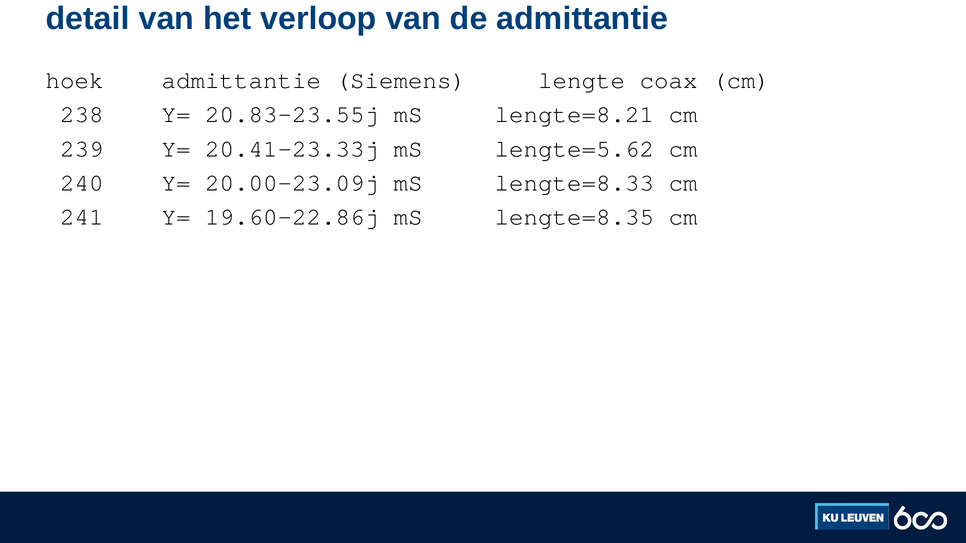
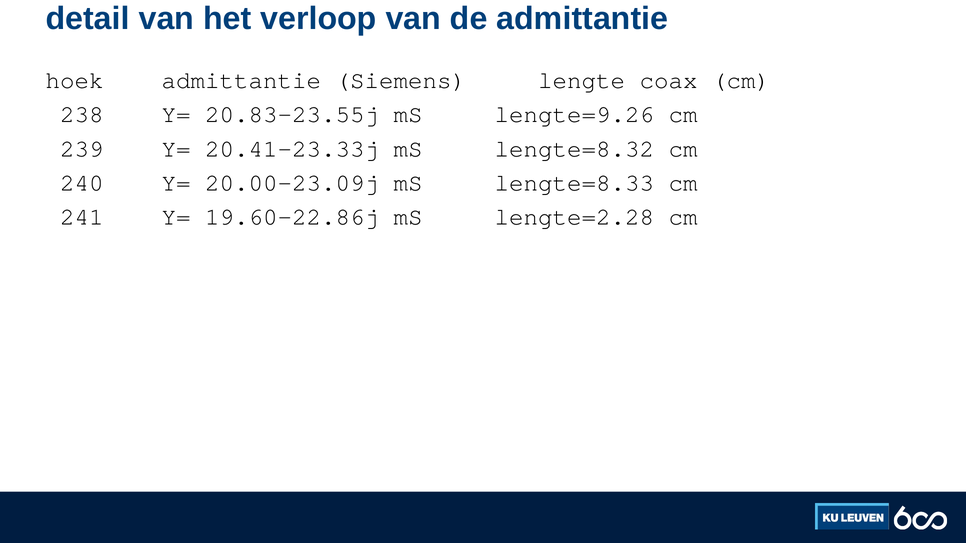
lengte=8.21: lengte=8.21 -> lengte=9.26 (575, 114)
lengte=5.62: lengte=5.62 -> lengte=8.32 (575, 149)
lengte=8.35: lengte=8.35 -> lengte=2.28 (575, 217)
